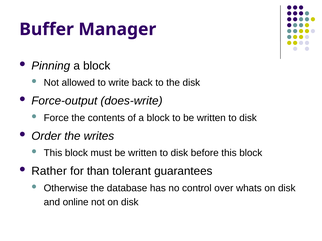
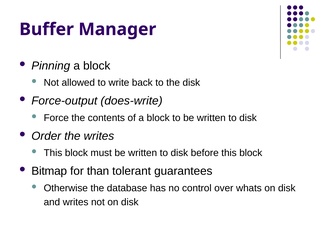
Rather: Rather -> Bitmap (49, 171)
and online: online -> writes (76, 203)
